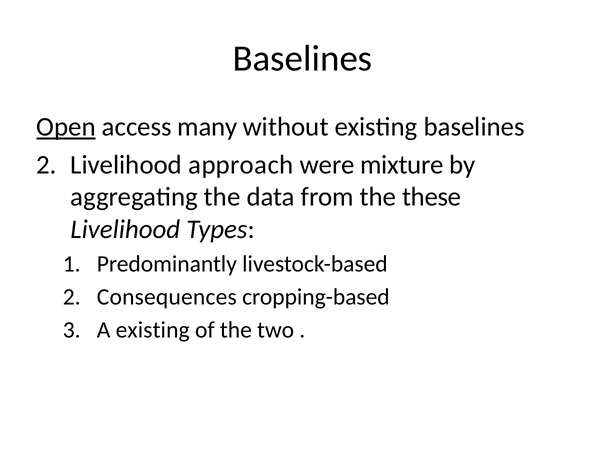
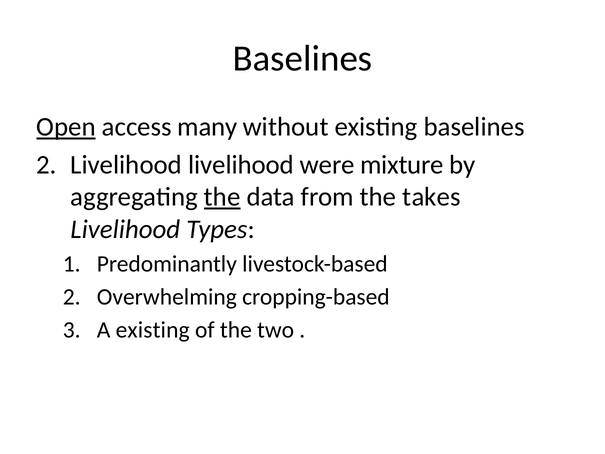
Livelihood approach: approach -> livelihood (241, 165)
the underline: none -> present (222, 197)
these: these -> takes (432, 197)
Consequences: Consequences -> Overwhelming (167, 297)
